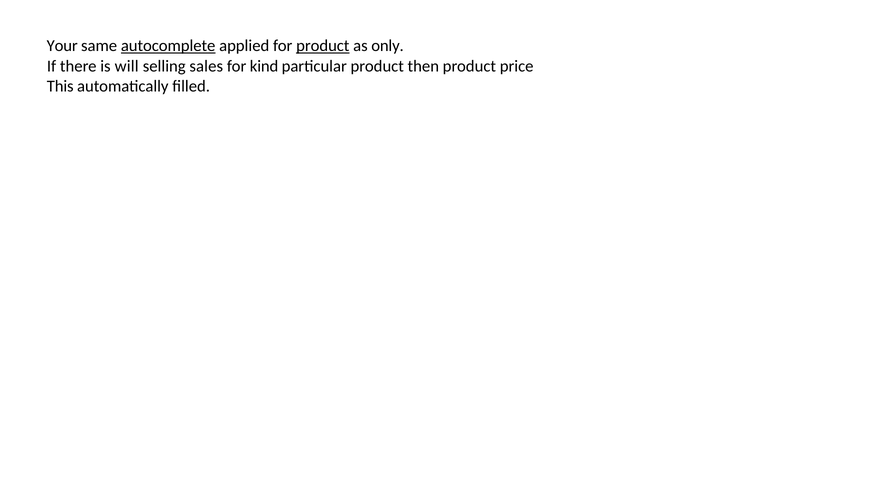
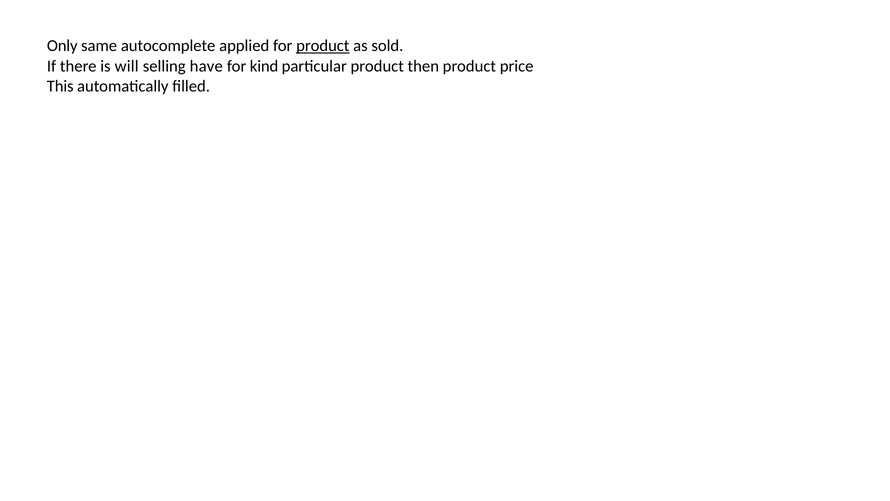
Your: Your -> Only (62, 46)
autocomplete underline: present -> none (168, 46)
only: only -> sold (387, 46)
sales: sales -> have (206, 66)
